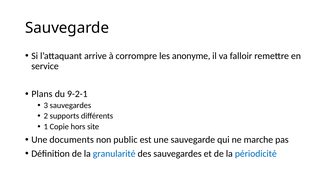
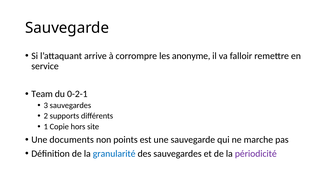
Plans: Plans -> Team (42, 94)
9-2-1: 9-2-1 -> 0-2-1 (77, 94)
public: public -> points (126, 139)
périodicité colour: blue -> purple (256, 153)
